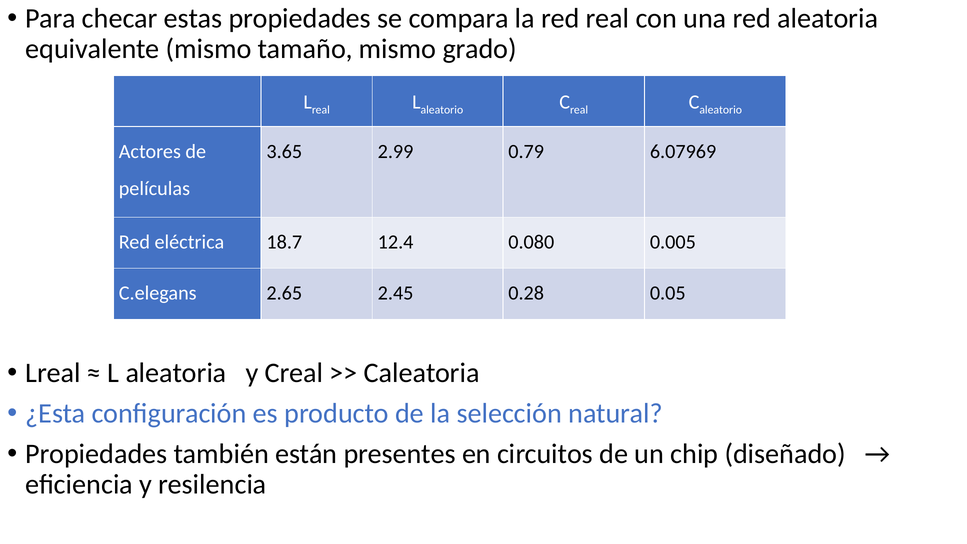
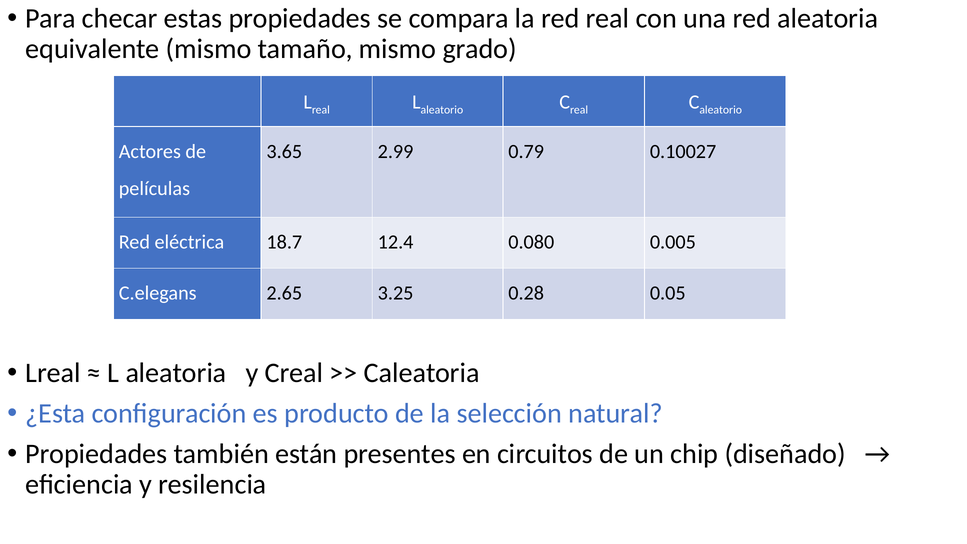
6.07969: 6.07969 -> 0.10027 (683, 151)
2.45: 2.45 -> 3.25 (396, 293)
